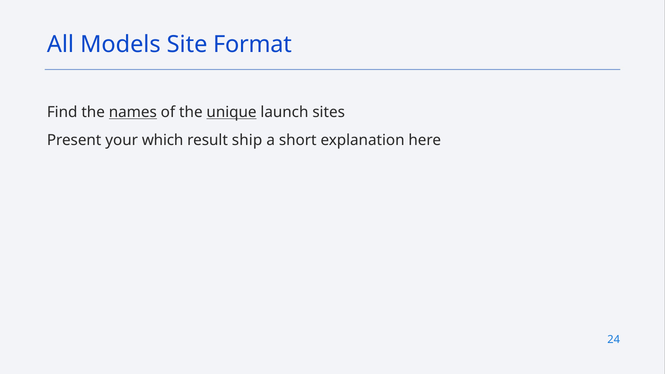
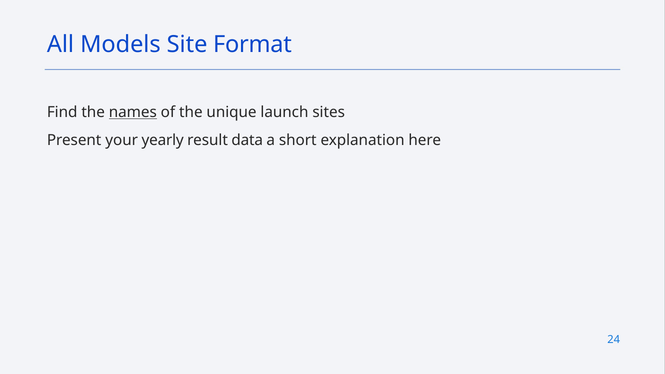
unique underline: present -> none (232, 112)
which: which -> yearly (163, 140)
ship: ship -> data (247, 140)
